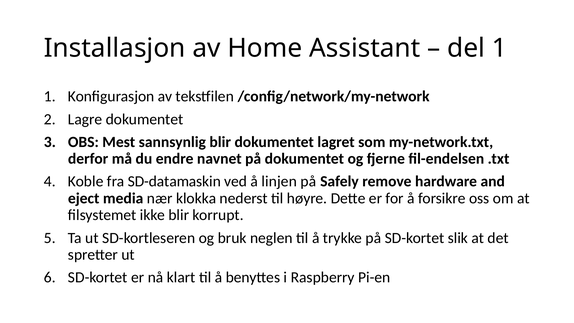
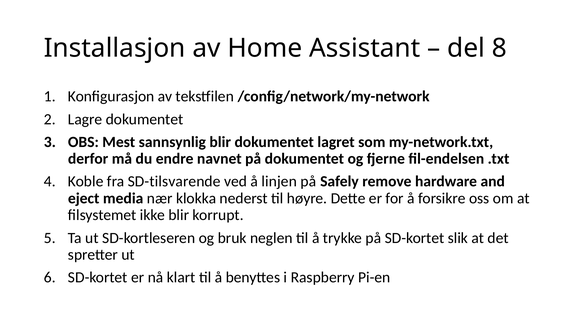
del 1: 1 -> 8 (499, 48)
SD-datamaskin: SD-datamaskin -> SD-tilsvarende (174, 181)
